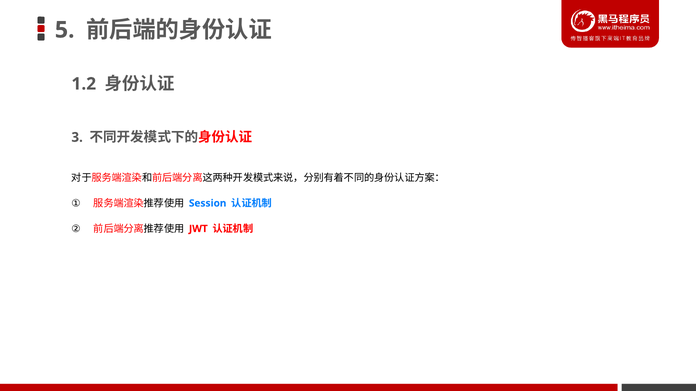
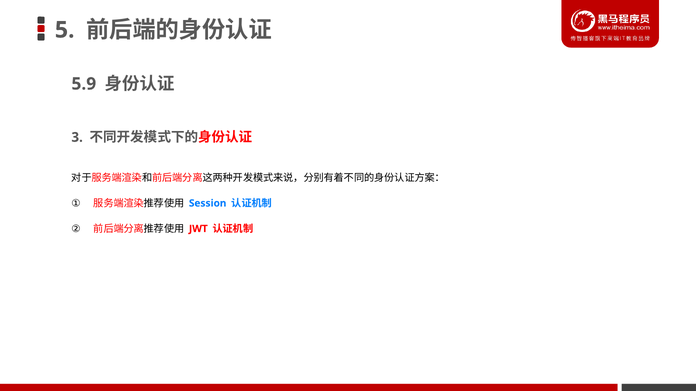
1.2: 1.2 -> 5.9 (84, 84)
